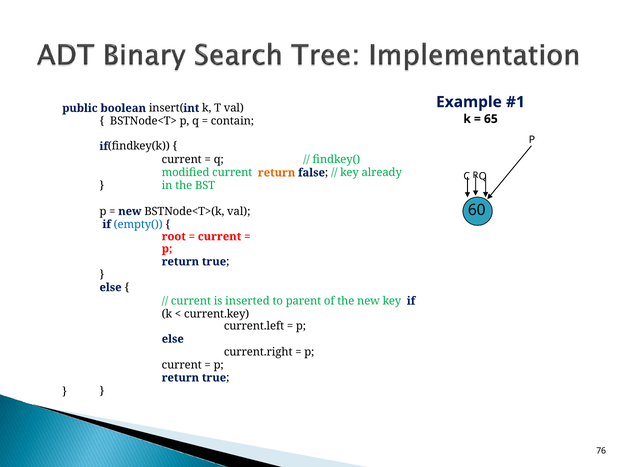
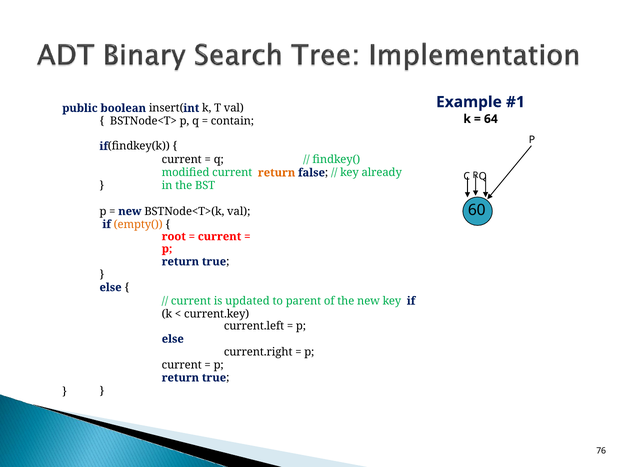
65: 65 -> 64 (491, 119)
empty( colour: blue -> orange (138, 224)
inserted: inserted -> updated (247, 301)
